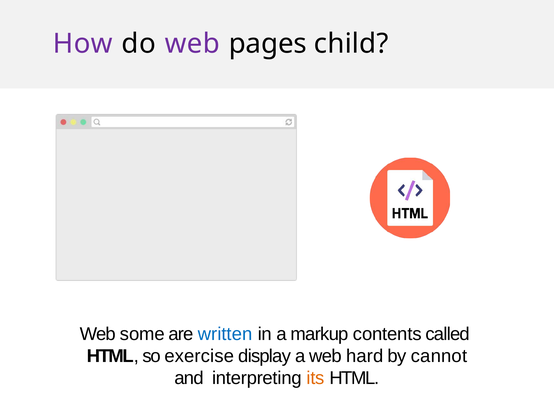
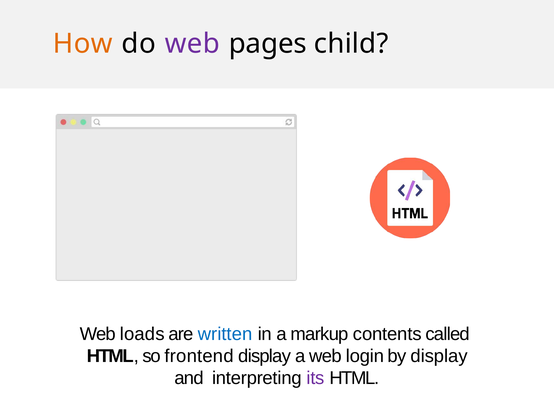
How colour: purple -> orange (83, 44)
some: some -> loads (142, 334)
exercise: exercise -> frontend (199, 356)
hard: hard -> login (365, 356)
by cannot: cannot -> display (439, 356)
its colour: orange -> purple (315, 377)
